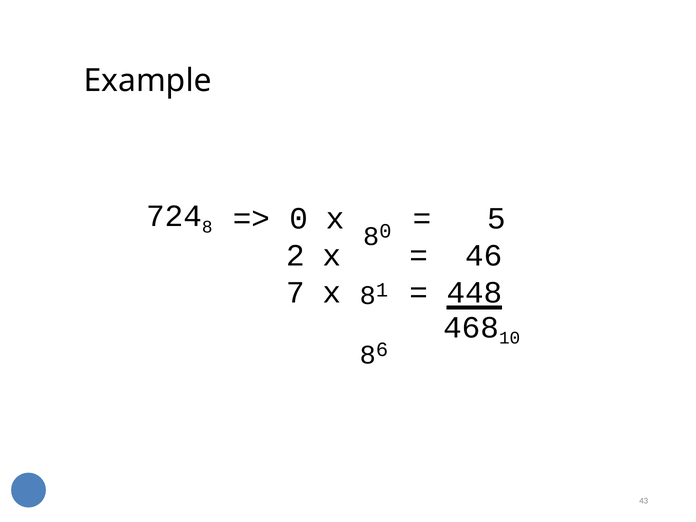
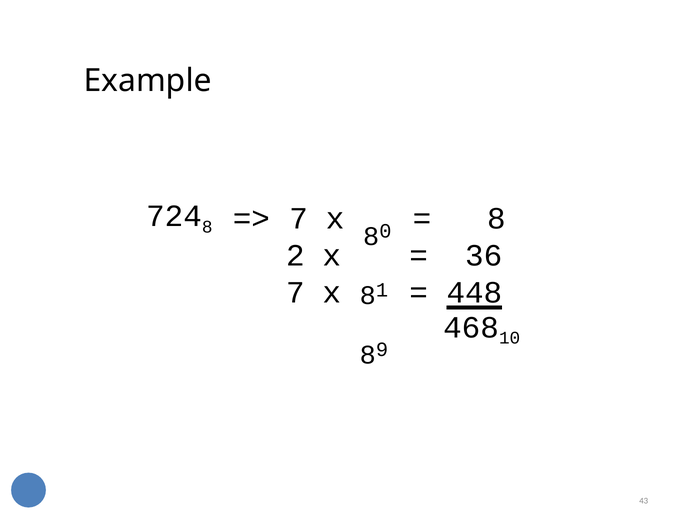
0: 0 -> 7 (299, 218)
5: 5 -> 8 (496, 218)
46: 46 -> 36 (484, 255)
6: 6 -> 9 (382, 349)
